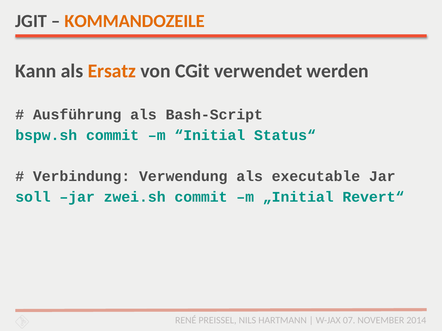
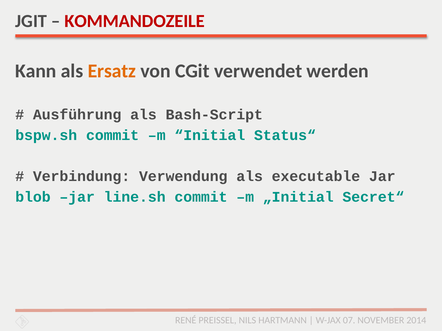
KOMMANDOZEILE colour: orange -> red (135, 21)
soll: soll -> blob (33, 197)
zwei.sh: zwei.sh -> line.sh (135, 197)
Revert“: Revert“ -> Secret“ (373, 197)
